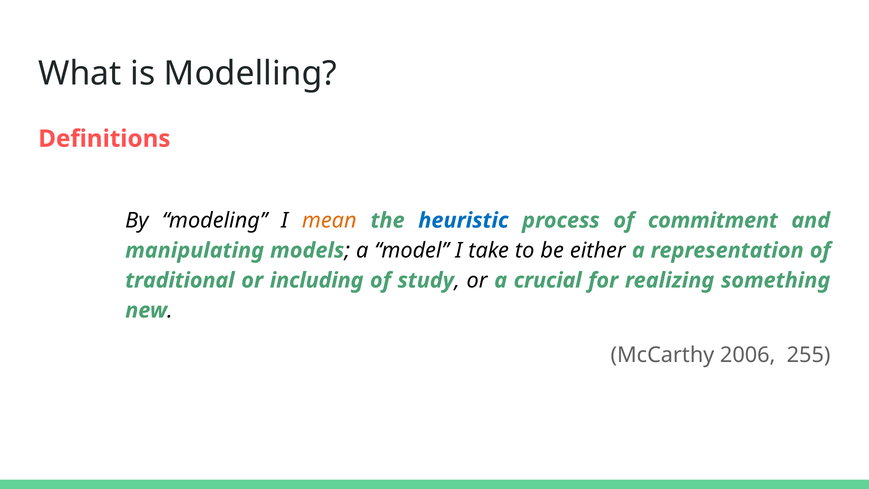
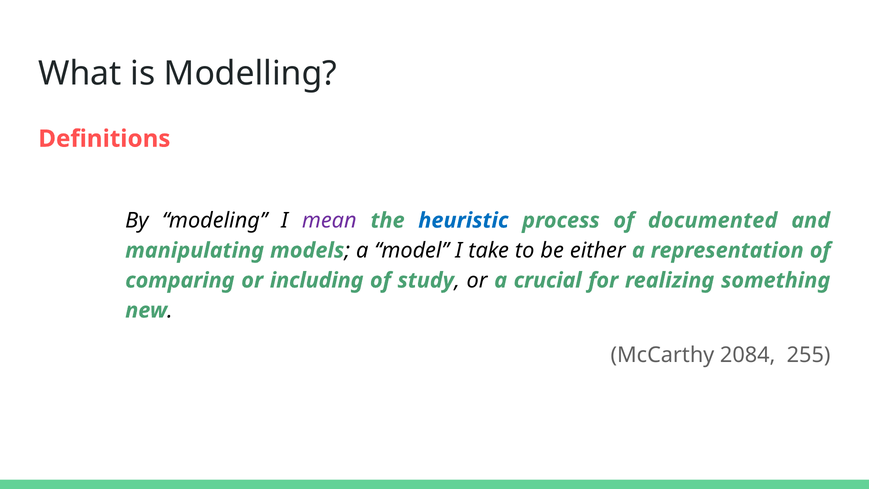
mean colour: orange -> purple (329, 220)
commitment: commitment -> documented (713, 220)
traditional: traditional -> comparing (180, 280)
2006: 2006 -> 2084 (748, 355)
